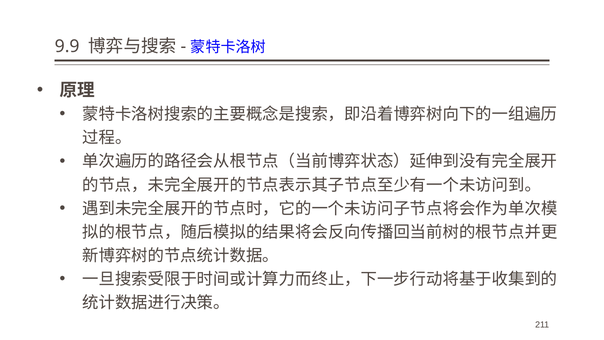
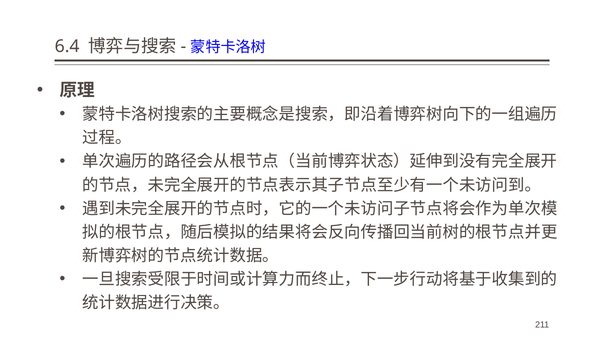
9.9: 9.9 -> 6.4 (67, 46)
